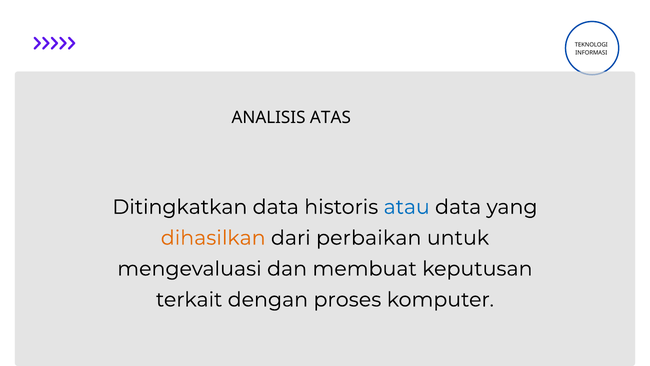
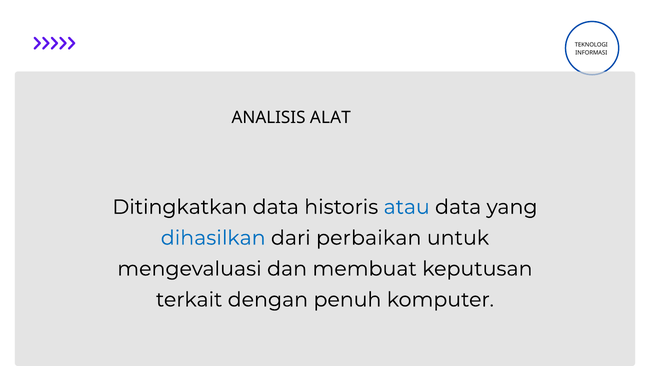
ATAS: ATAS -> ALAT (330, 118)
dihasilkan colour: orange -> blue (213, 238)
proses: proses -> penuh (347, 299)
